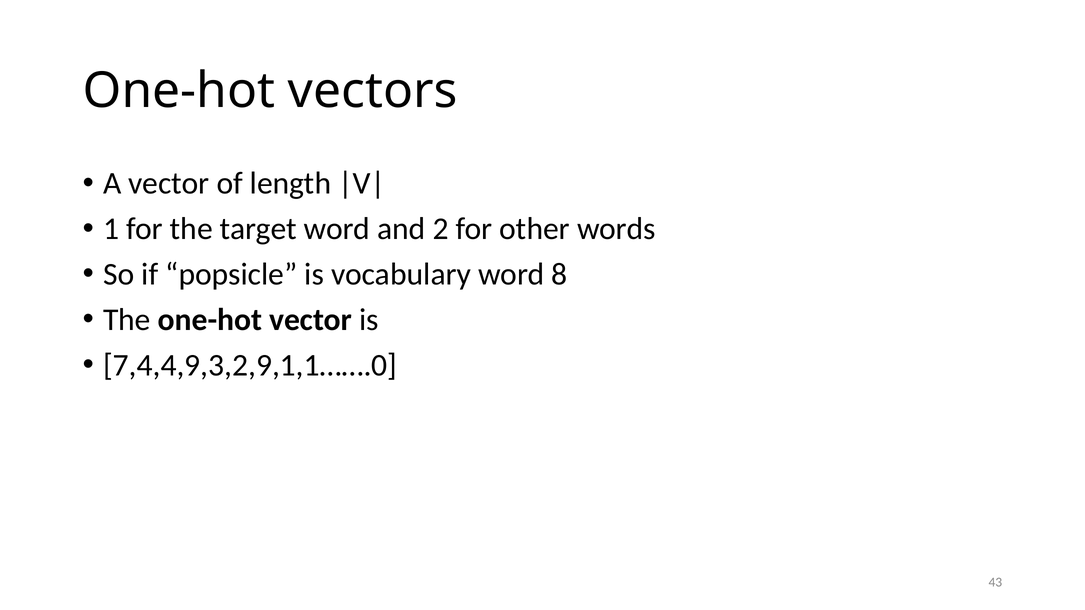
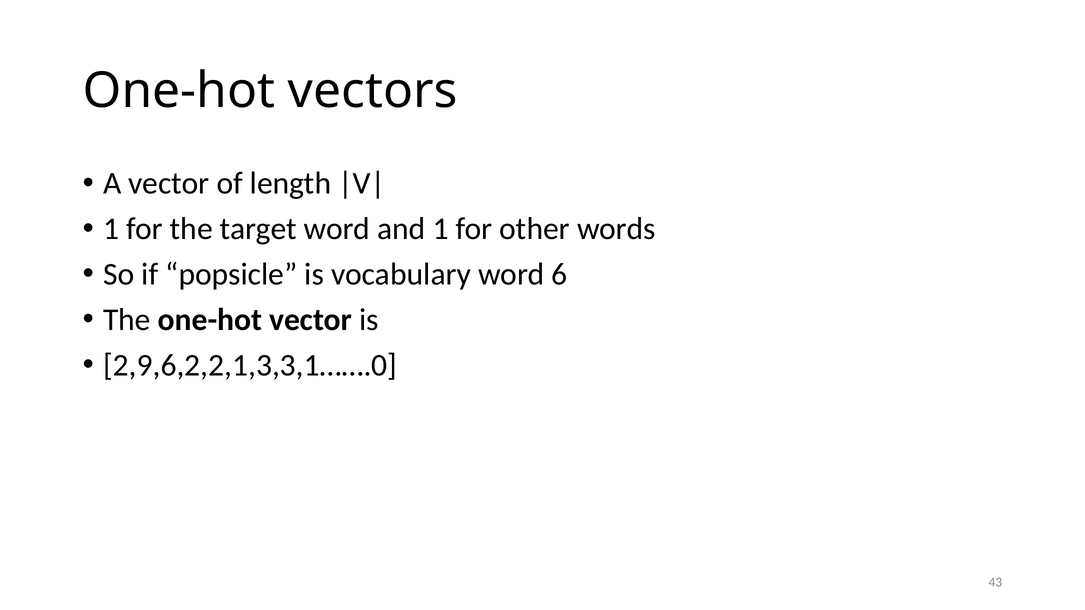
and 2: 2 -> 1 (441, 229)
8: 8 -> 6 (559, 274)
7,4,4,9,3,2,9,1,1…….0: 7,4,4,9,3,2,9,1,1…….0 -> 2,9,6,2,2,1,3,3,1…….0 (250, 365)
